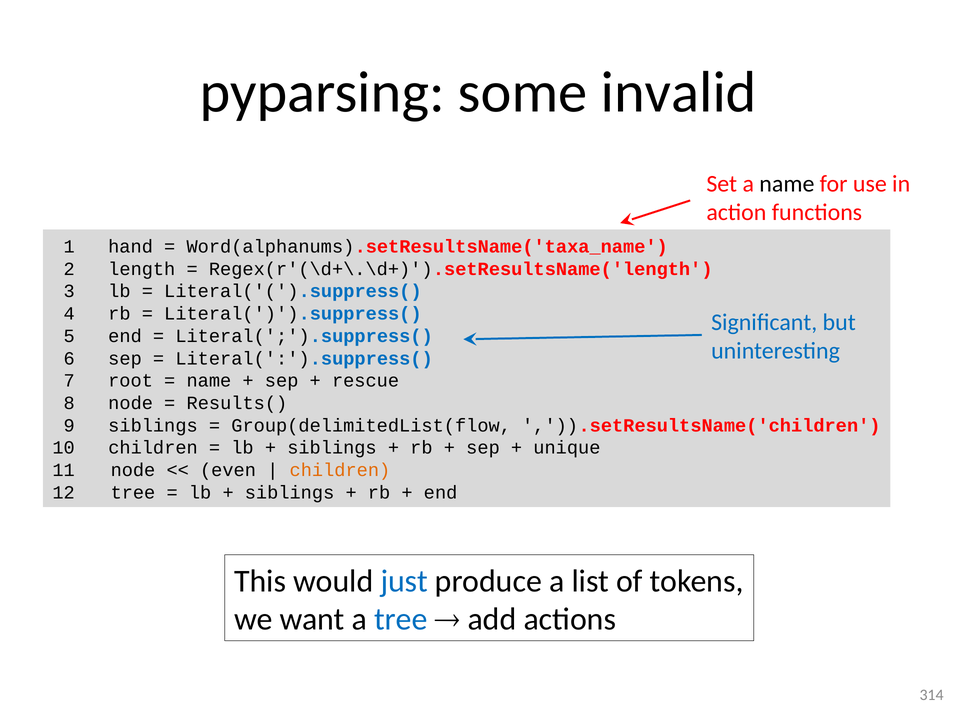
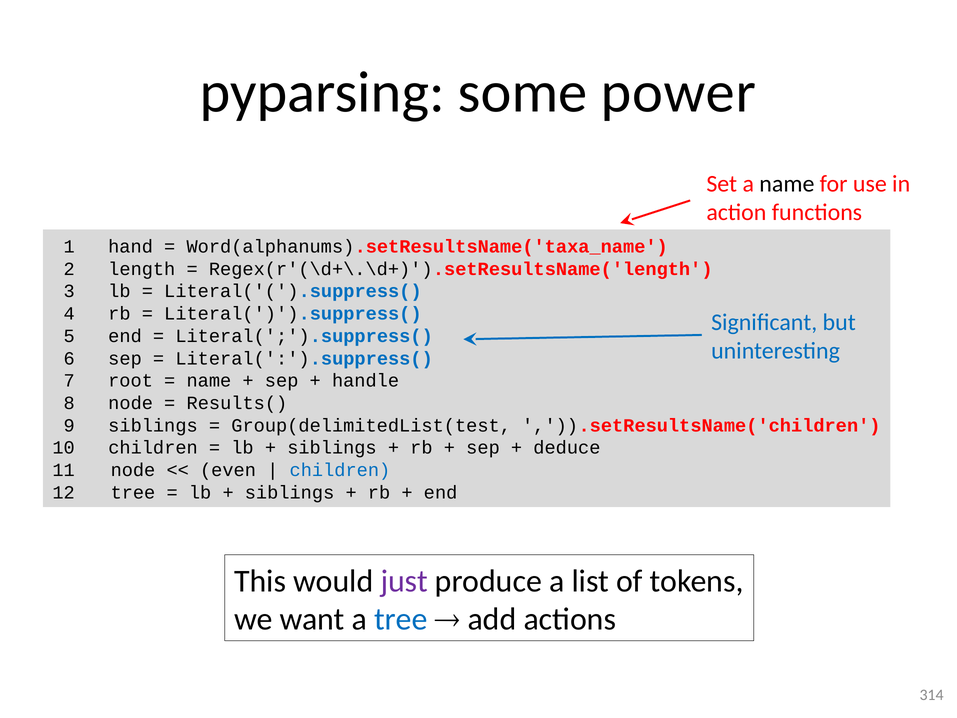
invalid: invalid -> power (678, 93)
rescue: rescue -> handle (366, 381)
Group(delimitedList(flow: Group(delimitedList(flow -> Group(delimitedList(test (371, 425)
unique: unique -> deduce (567, 448)
children colour: orange -> blue (340, 470)
just colour: blue -> purple (404, 581)
